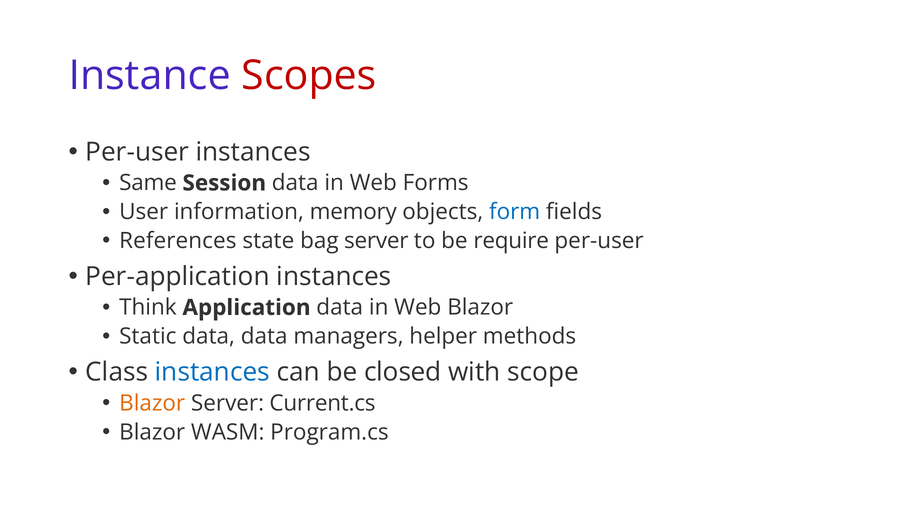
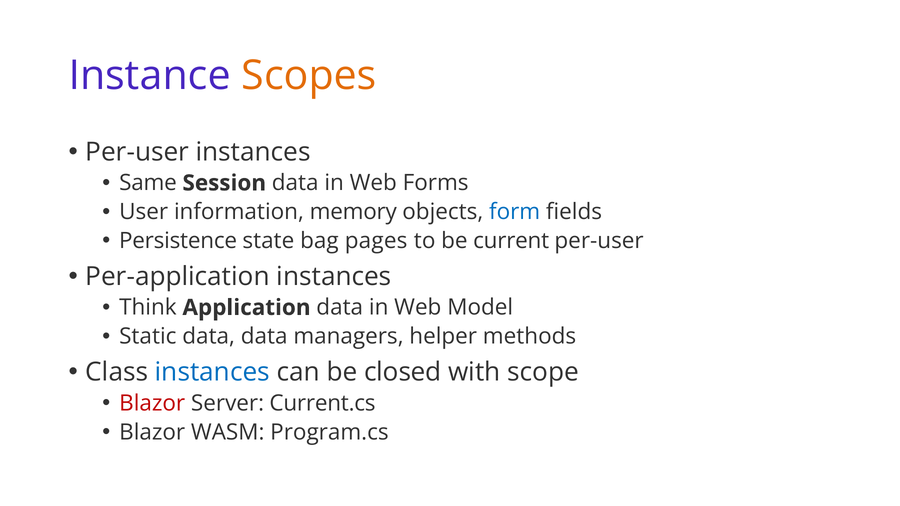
Scopes colour: red -> orange (309, 76)
References: References -> Persistence (178, 241)
bag server: server -> pages (376, 241)
require: require -> current (511, 241)
Web Blazor: Blazor -> Model (480, 308)
Blazor colour: orange -> red (152, 403)
